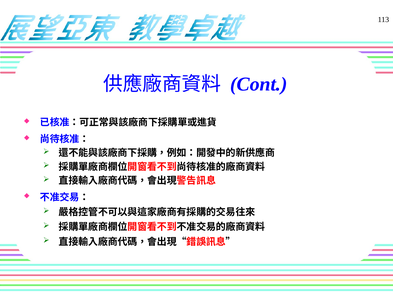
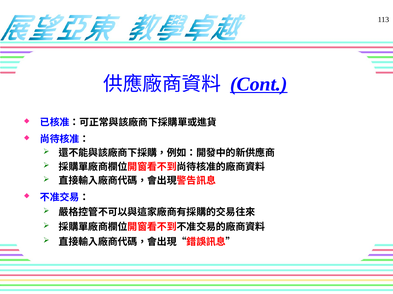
Cont underline: none -> present (259, 84)
